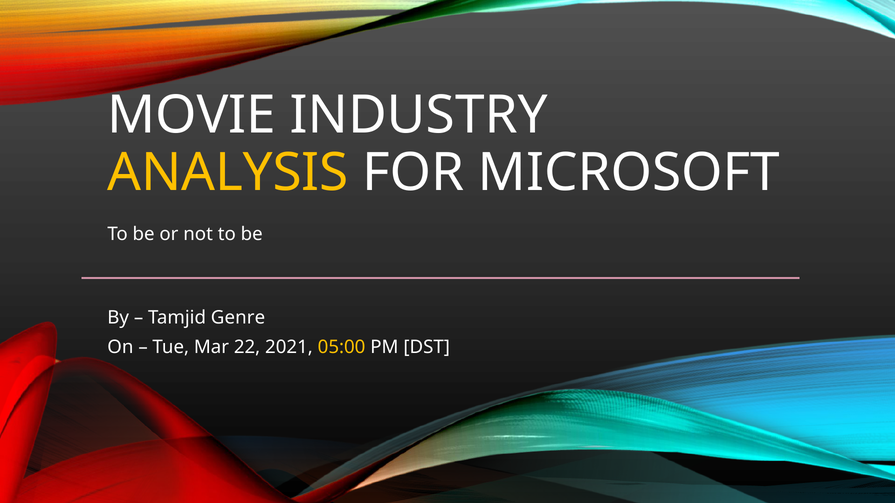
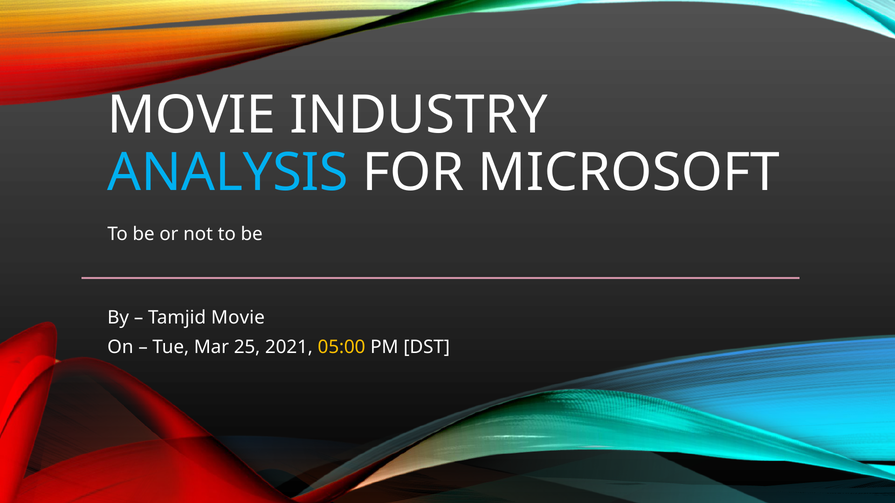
ANALYSIS colour: yellow -> light blue (228, 173)
Tamjid Genre: Genre -> Movie (238, 318)
22: 22 -> 25 (247, 347)
